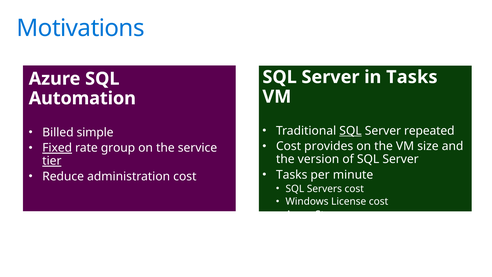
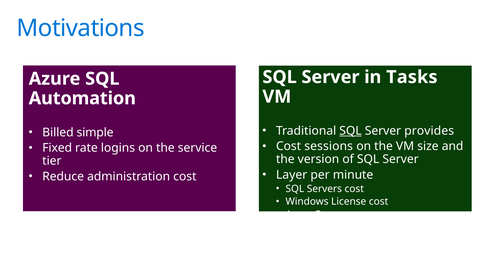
repeated: repeated -> provides (429, 131)
provides: provides -> sessions (329, 146)
Fixed underline: present -> none (57, 148)
group: group -> logins (118, 148)
tier underline: present -> none (52, 161)
Tasks: Tasks -> Layer (292, 175)
